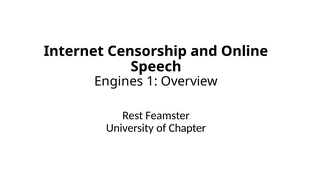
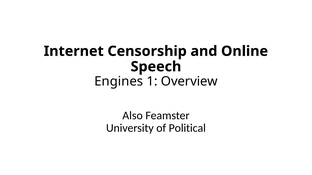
Rest: Rest -> Also (133, 116)
Chapter: Chapter -> Political (187, 128)
